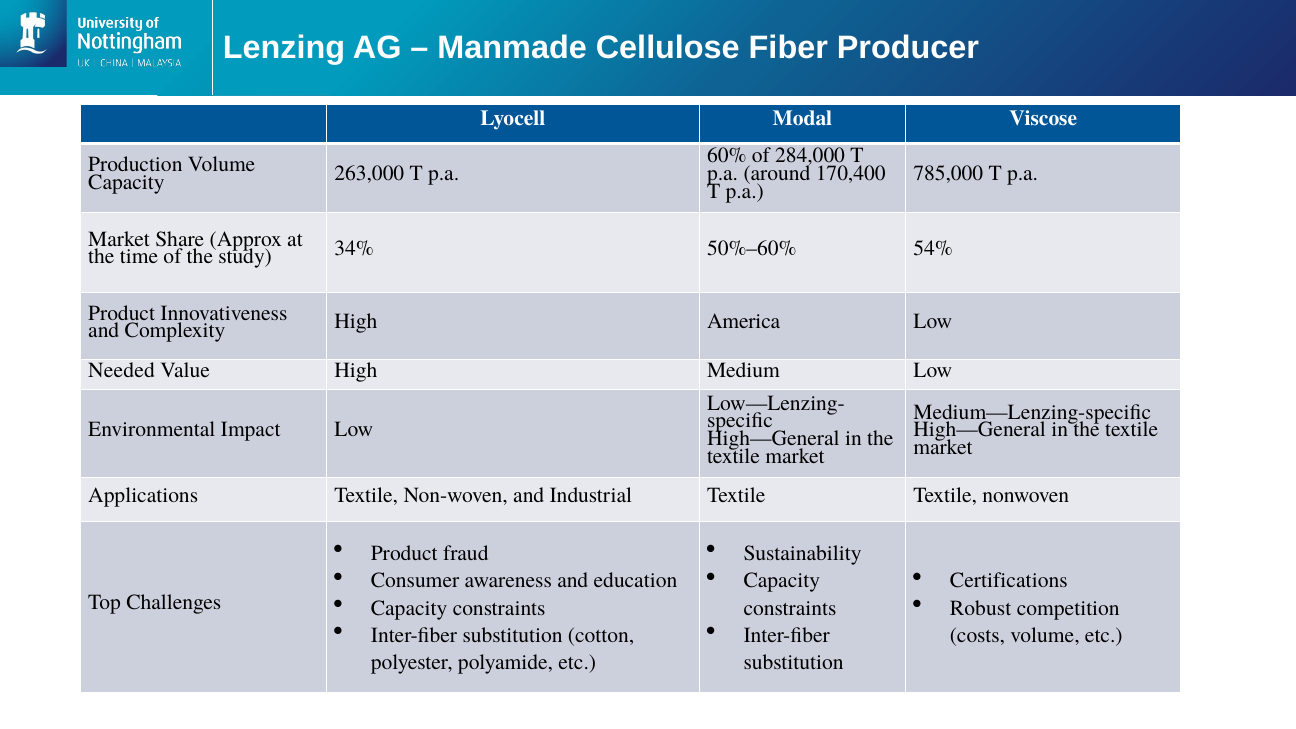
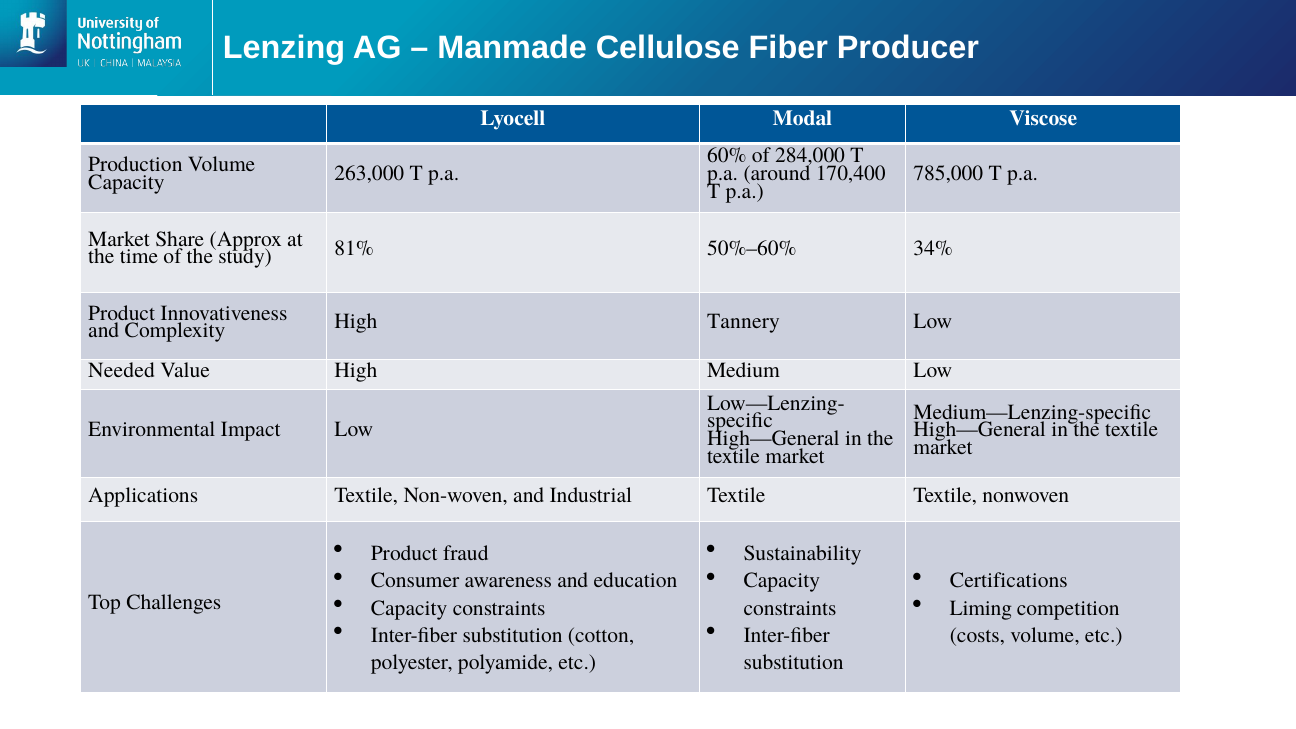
34%: 34% -> 81% (354, 248)
54%: 54% -> 34% (933, 248)
America: America -> Tannery (743, 322)
Robust: Robust -> Liming (981, 608)
